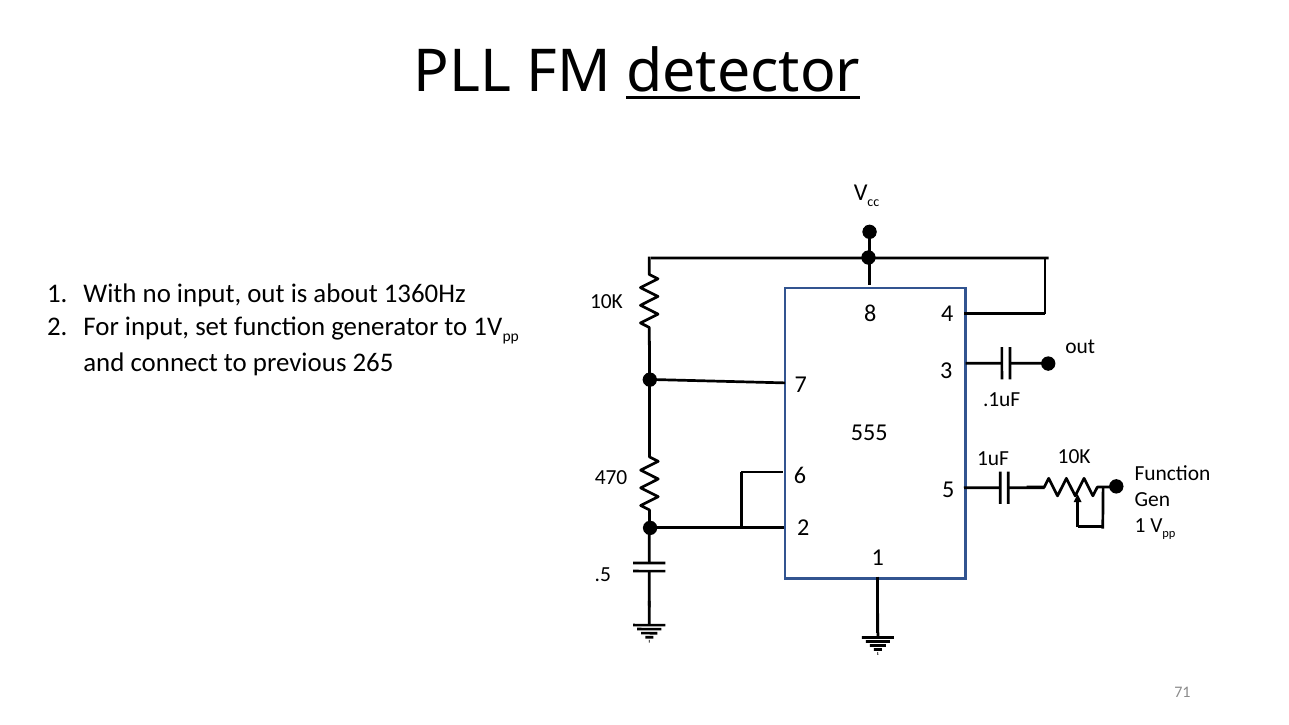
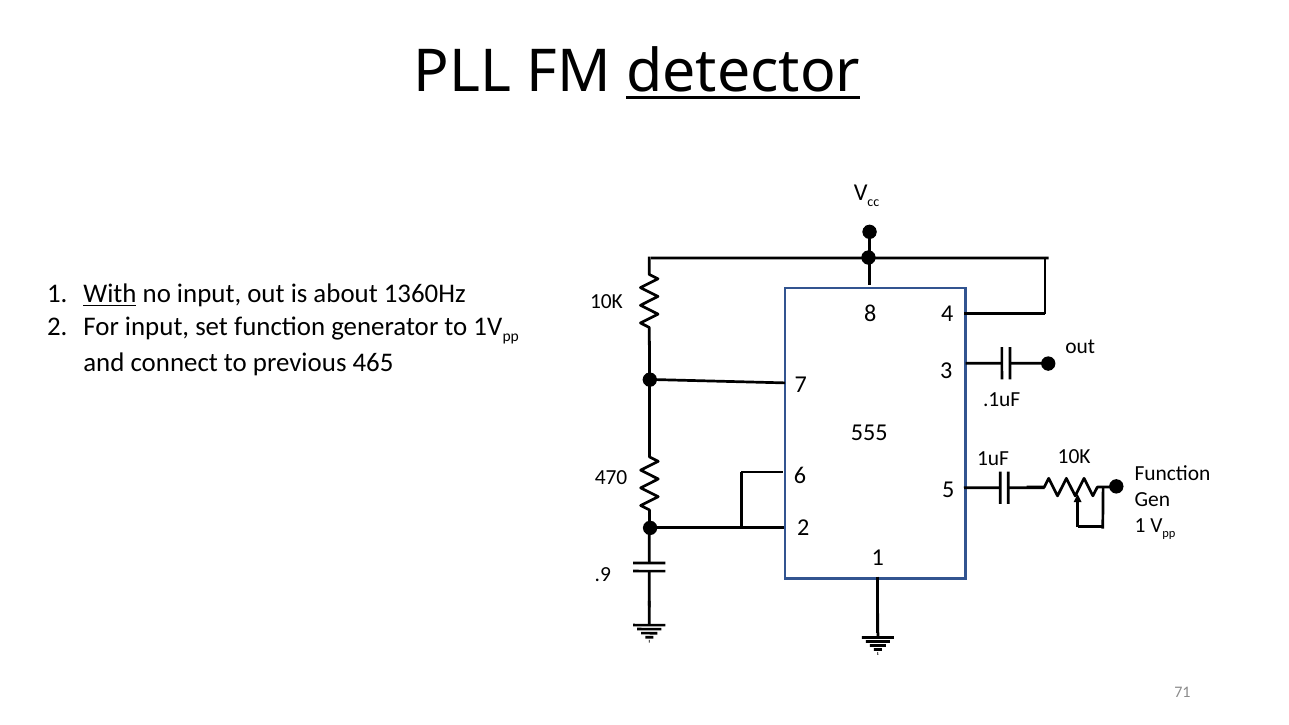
With underline: none -> present (110, 294)
265: 265 -> 465 (373, 363)
.5: .5 -> .9 (603, 575)
